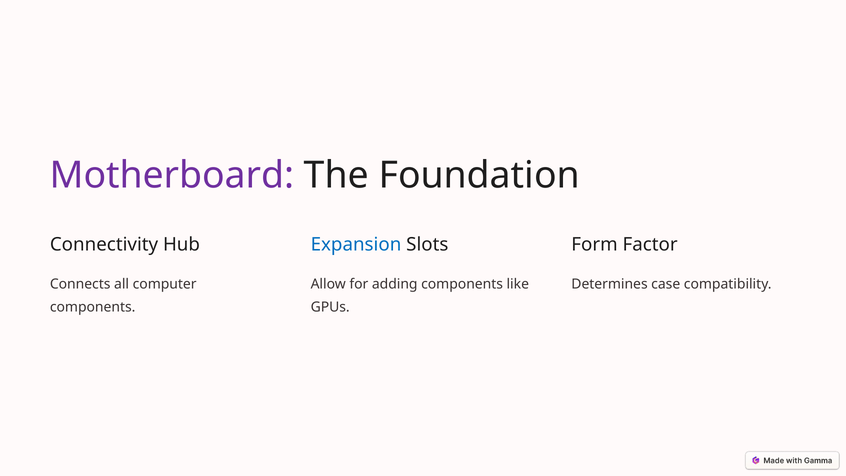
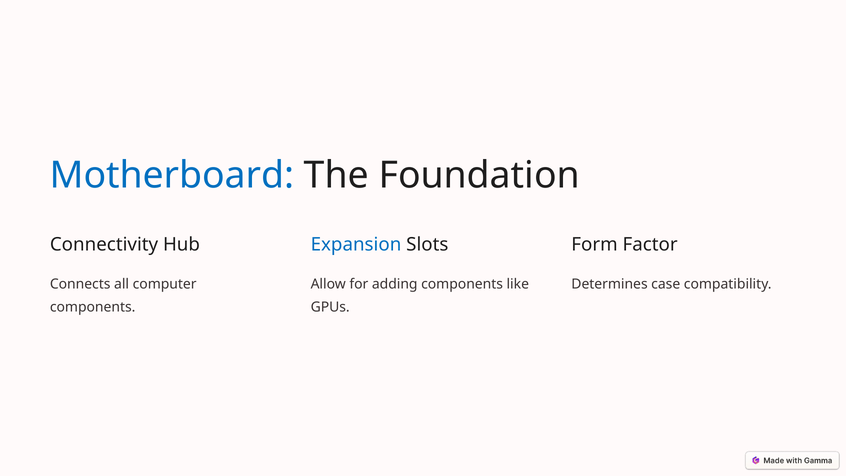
Motherboard colour: purple -> blue (172, 175)
